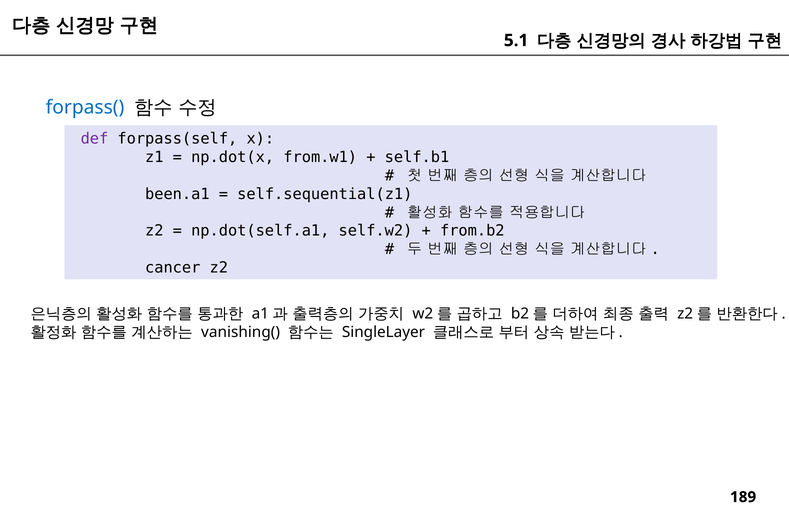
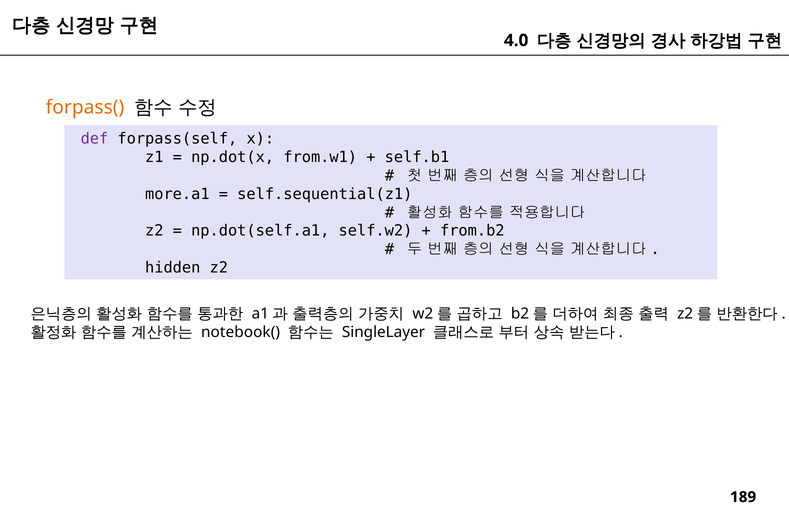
5.1: 5.1 -> 4.0 (516, 40)
forpass( colour: blue -> orange (85, 107)
been.a1: been.a1 -> more.a1 (177, 194)
cancer: cancer -> hidden (173, 268)
vanishing(: vanishing( -> notebook( (241, 332)
